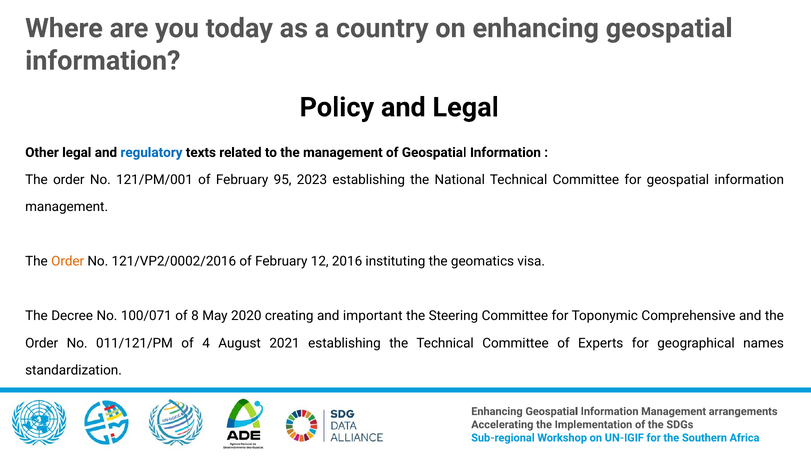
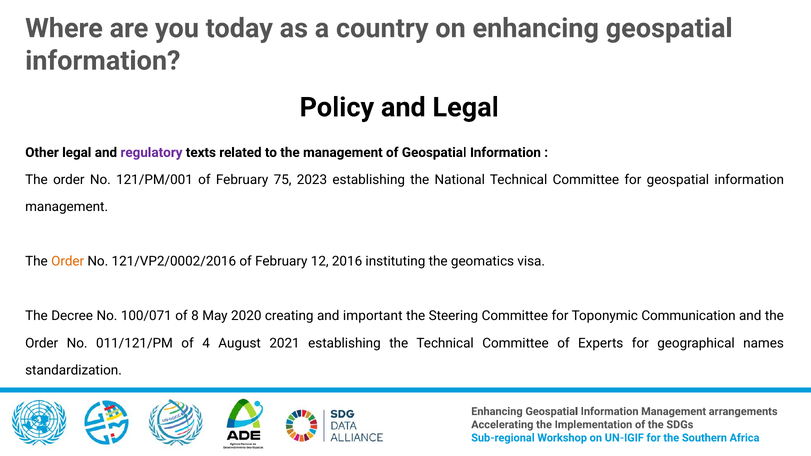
regulatory colour: blue -> purple (151, 153)
95: 95 -> 75 (283, 180)
Comprehensive: Comprehensive -> Communication (689, 316)
